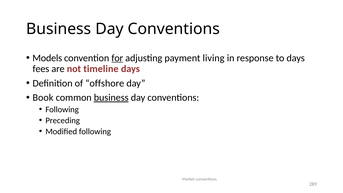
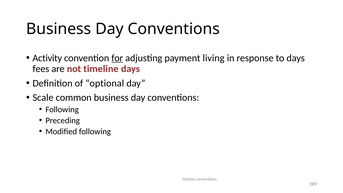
Models: Models -> Activity (47, 58)
offshore: offshore -> optional (105, 83)
Book: Book -> Scale (43, 98)
business underline: present -> none (111, 98)
